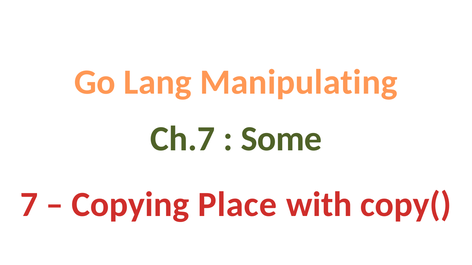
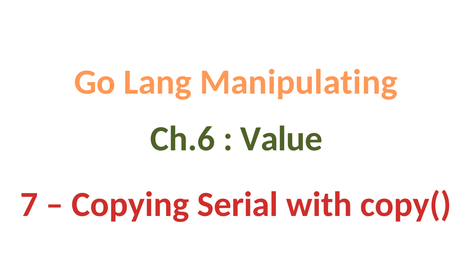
Ch.7: Ch.7 -> Ch.6 (183, 139)
Some: Some -> Value (281, 139)
Place: Place -> Serial (238, 205)
